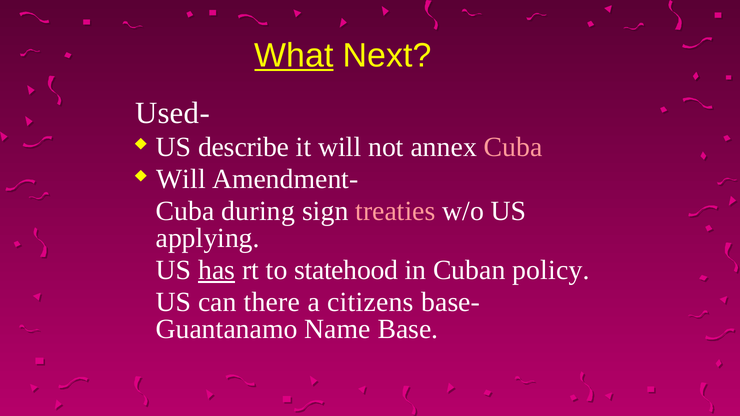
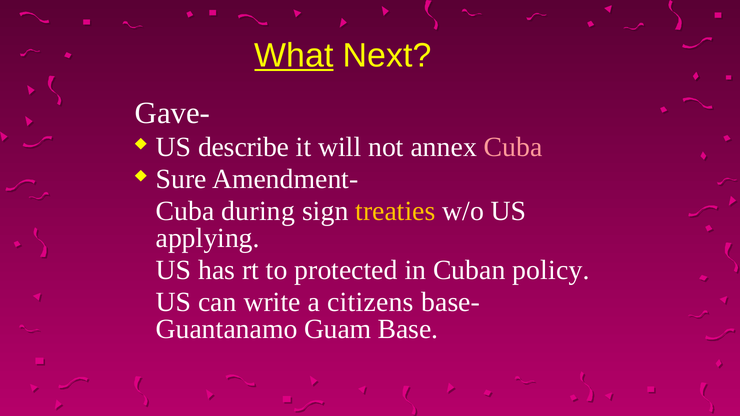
Used-: Used- -> Gave- (173, 113)
Will: Will -> Sure (181, 179)
treaties colour: pink -> yellow (395, 211)
has underline: present -> none (217, 270)
statehood: statehood -> protected (346, 270)
there: there -> write (272, 302)
Name: Name -> Guam (338, 329)
